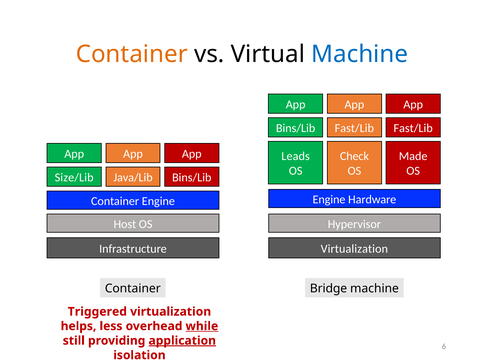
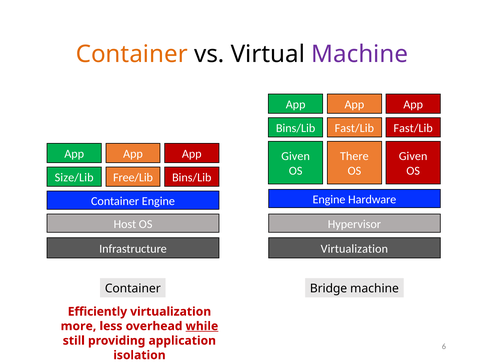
Machine colour: blue -> purple (360, 54)
Leads: Leads -> Given (296, 156)
Check: Check -> There (354, 156)
Made: Made -> Given (413, 156)
Java/Lib: Java/Lib -> Free/Lib (133, 178)
Triggered: Triggered -> Efficiently (97, 312)
helps: helps -> more (78, 326)
application underline: present -> none (182, 341)
